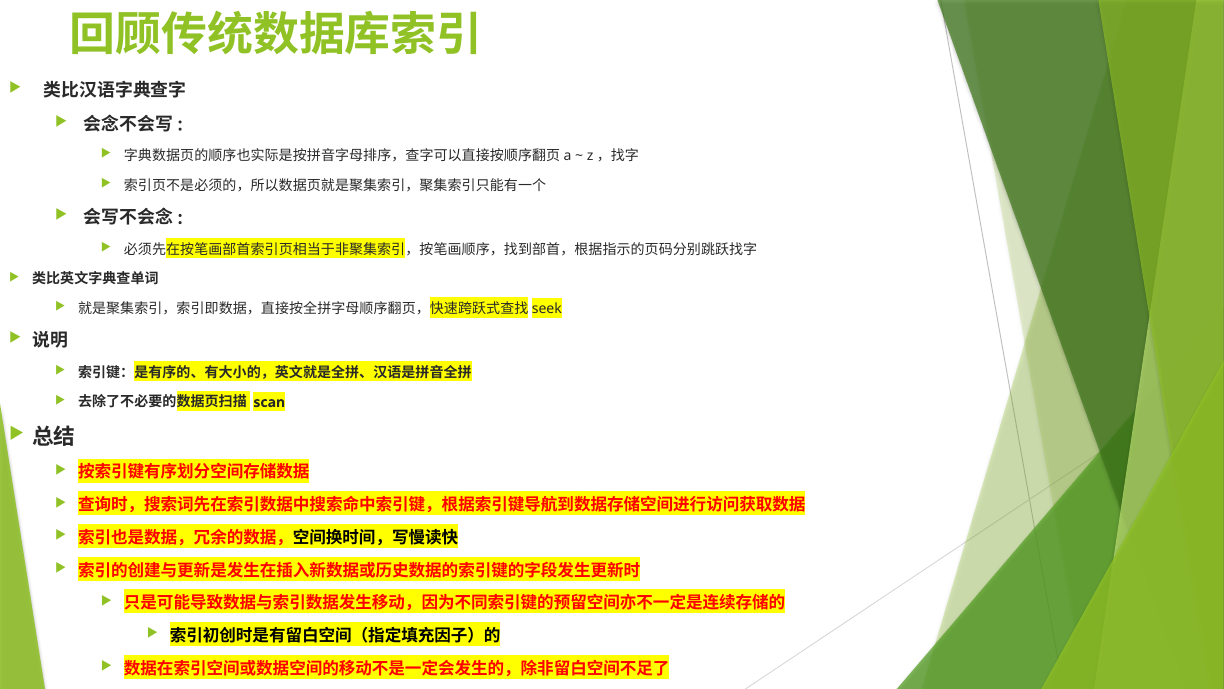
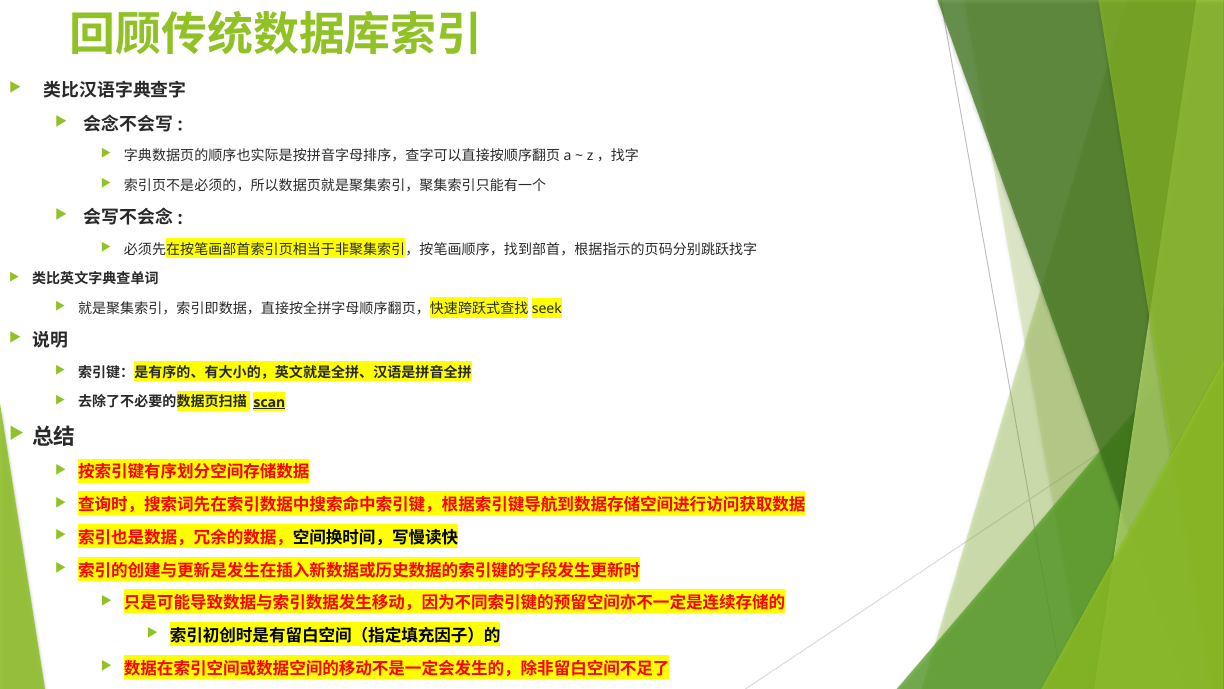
scan underline: none -> present (269, 402)
